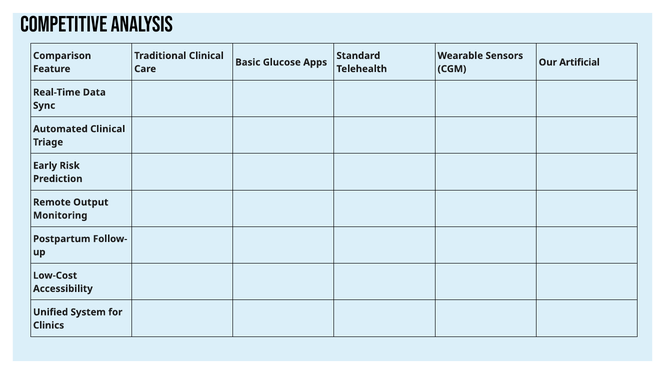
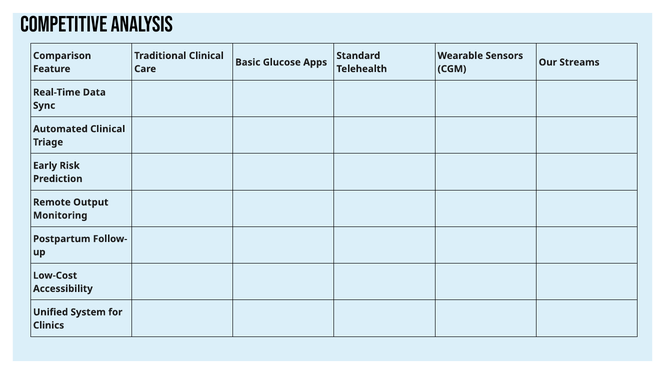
Artificial: Artificial -> Streams (579, 62)
